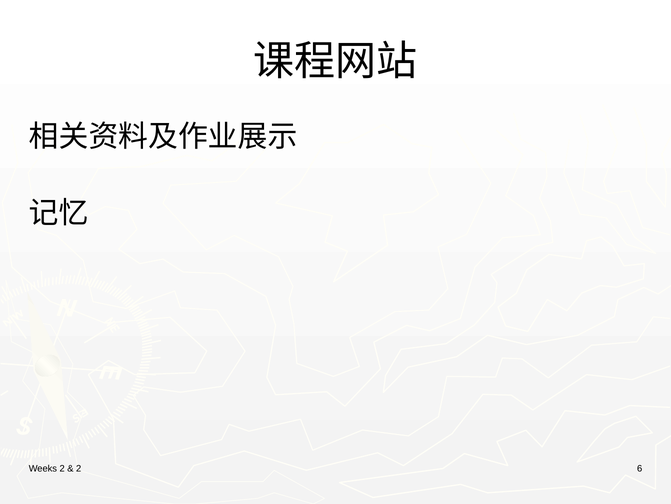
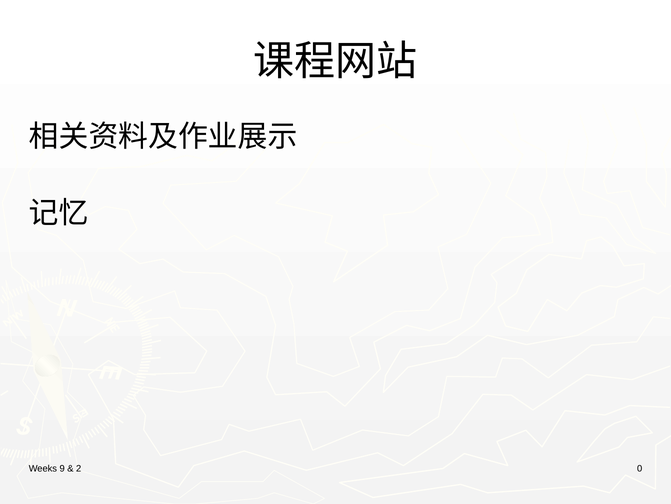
Weeks 2: 2 -> 9 (62, 468)
6: 6 -> 0 (640, 468)
